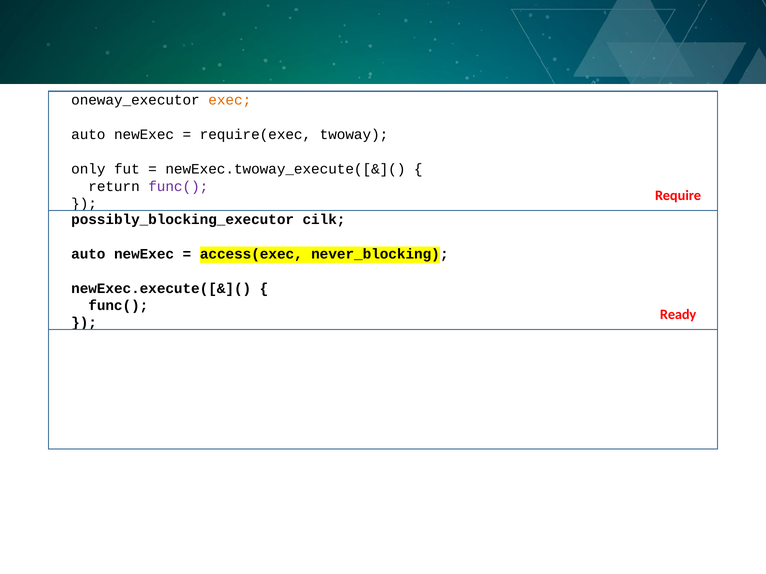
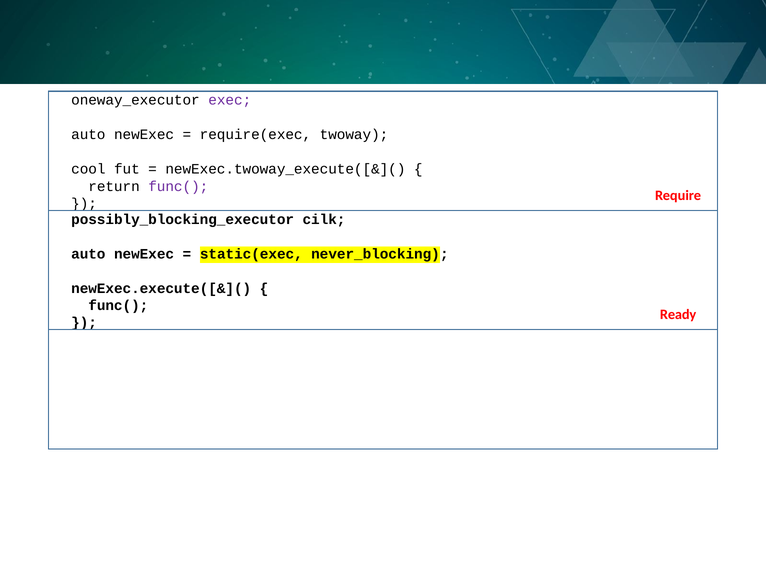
exec colour: orange -> purple (230, 100)
only: only -> cool (88, 169)
access(exec: access(exec -> static(exec (251, 254)
